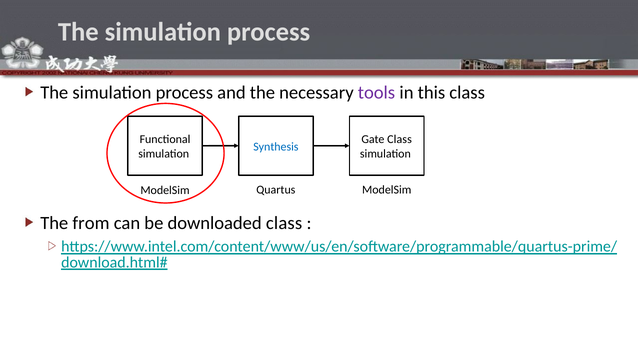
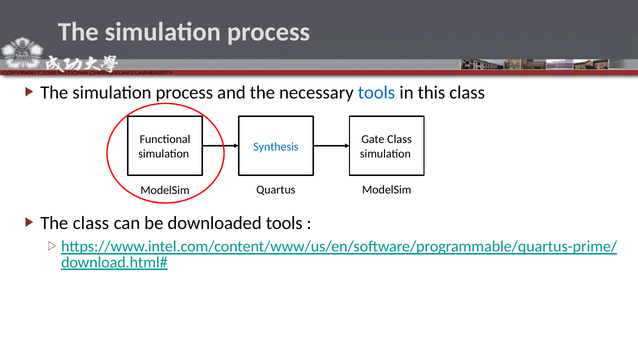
tools colour: purple -> blue (376, 92)
The from: from -> class (91, 223)
downloaded class: class -> tools (284, 223)
